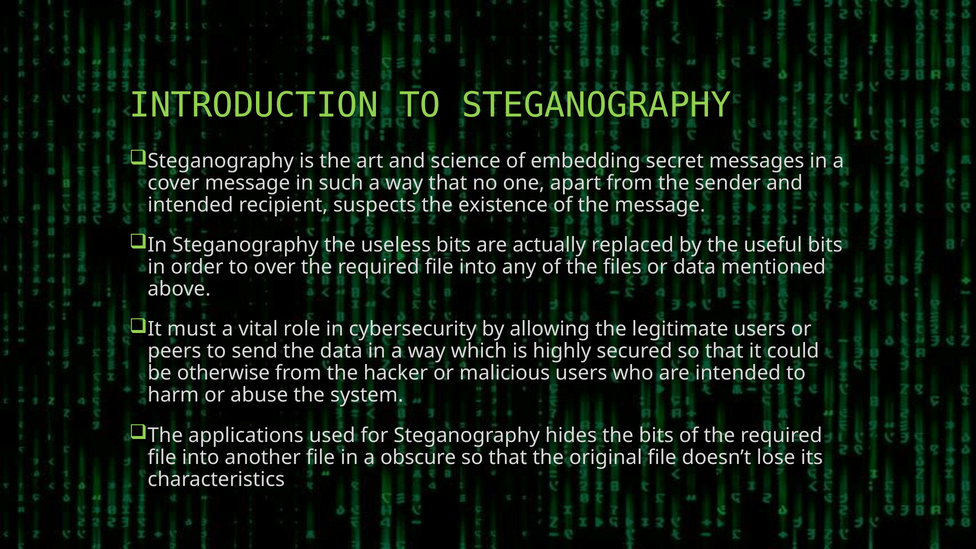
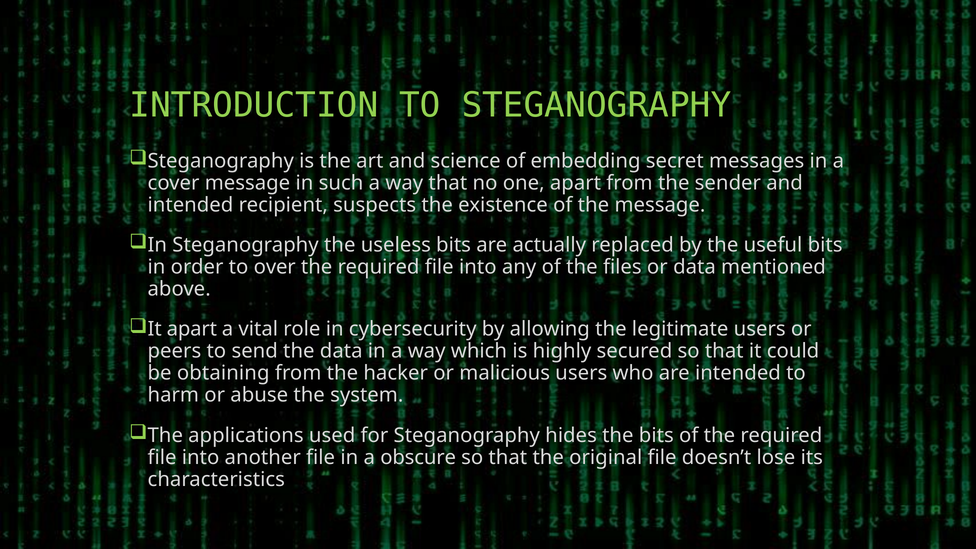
It must: must -> apart (192, 329)
otherwise: otherwise -> obtaining (223, 373)
